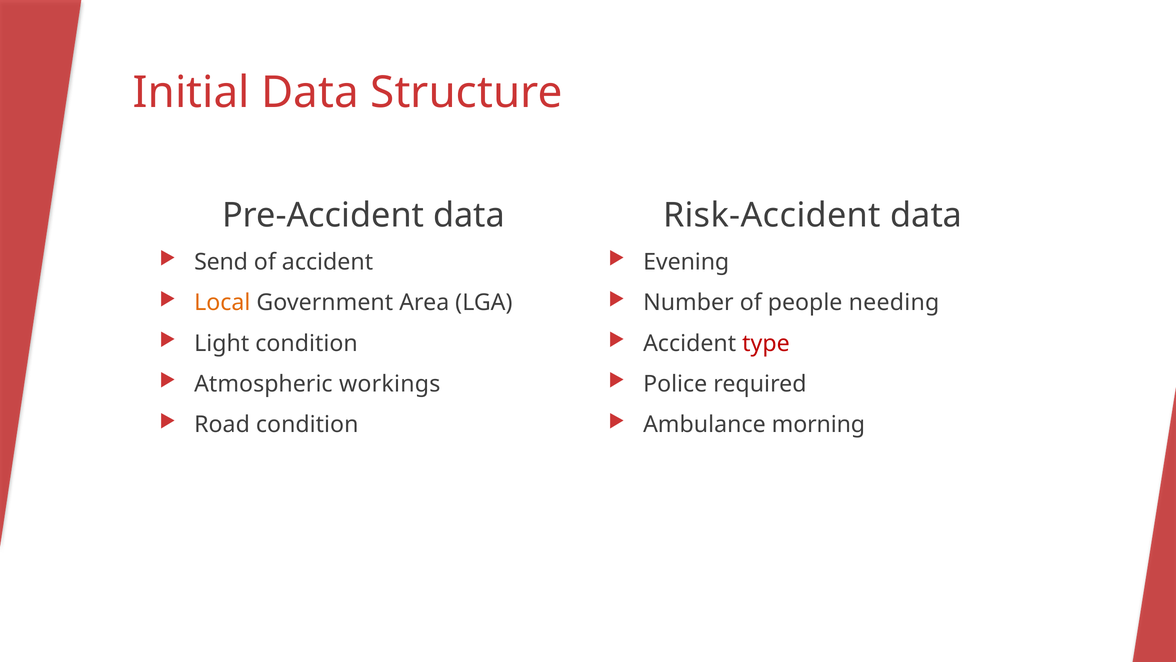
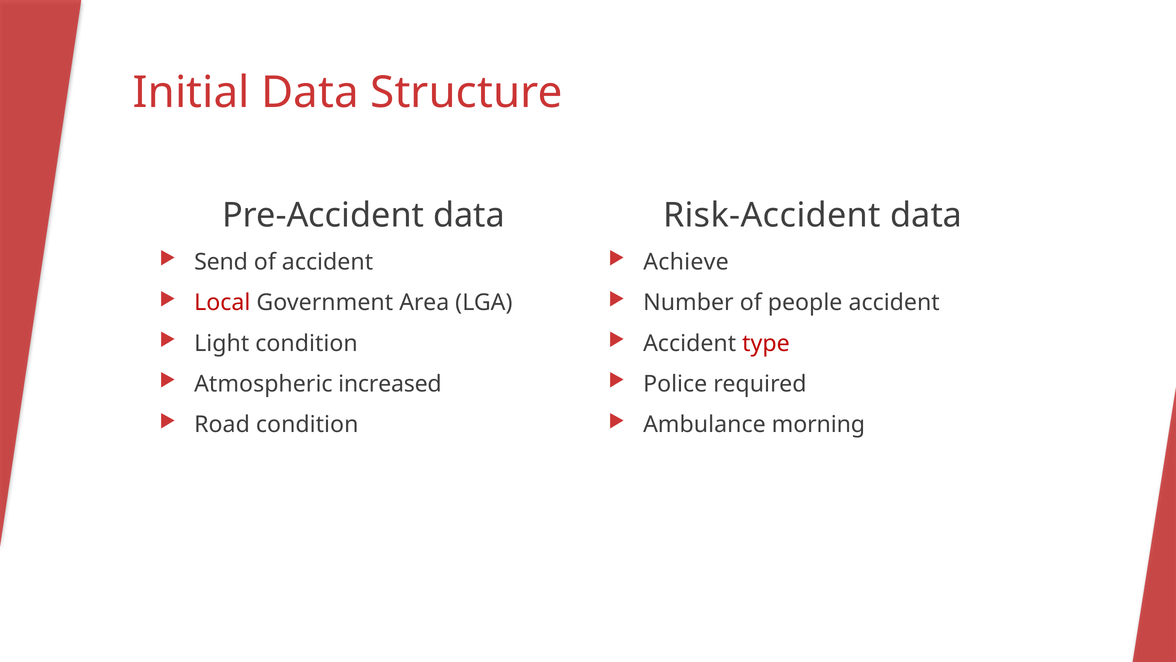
Evening: Evening -> Achieve (686, 262)
Local colour: orange -> red (222, 303)
people needing: needing -> accident (894, 303)
workings: workings -> increased (390, 384)
